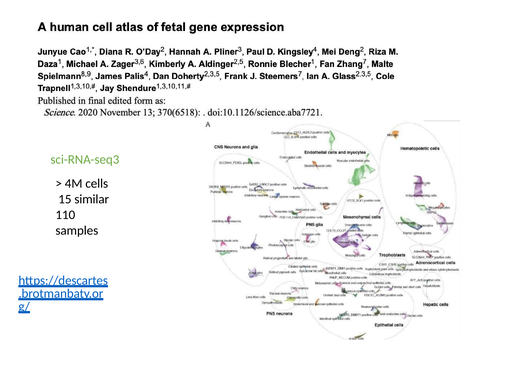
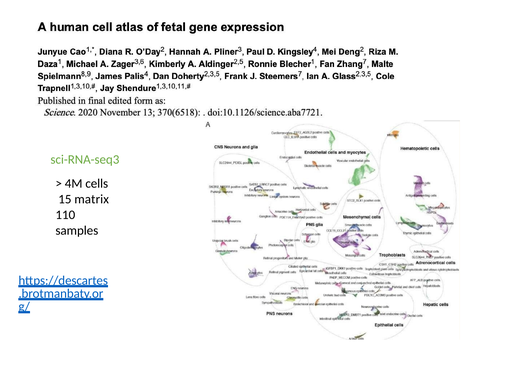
similar: similar -> matrix (92, 199)
